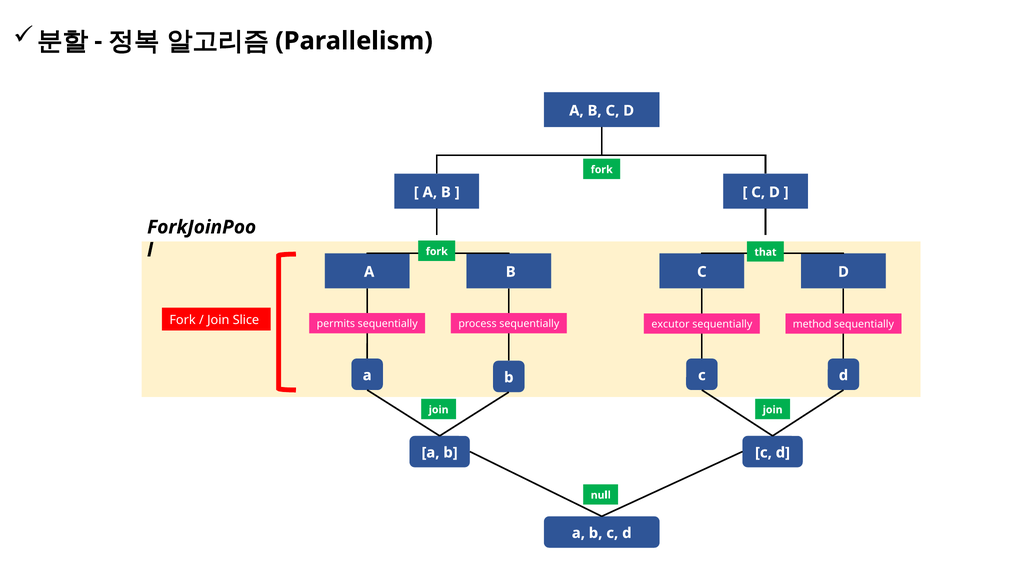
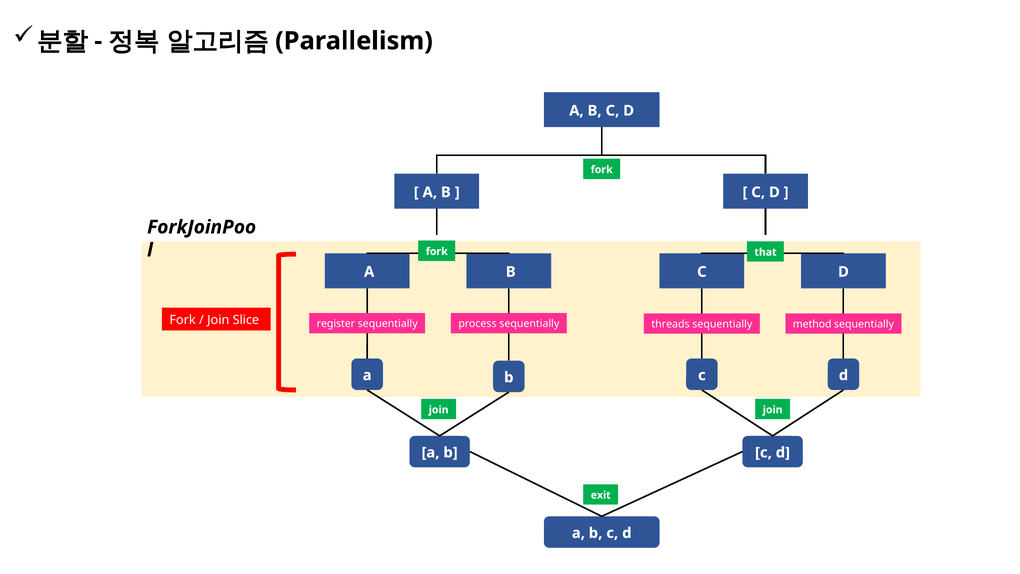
permits: permits -> register (336, 324)
excutor: excutor -> threads (671, 324)
null: null -> exit (601, 495)
